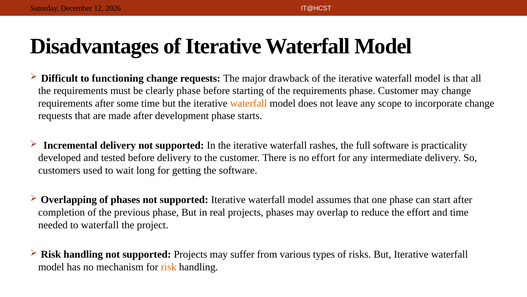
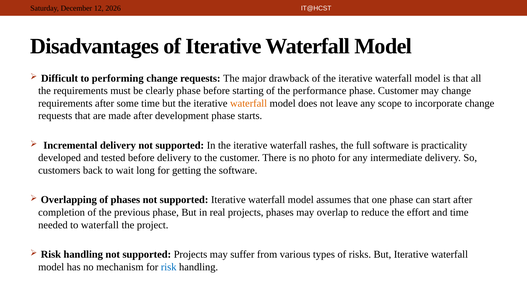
functioning: functioning -> performing (118, 78)
of the requirements: requirements -> performance (320, 91)
no effort: effort -> photo (324, 158)
used: used -> back (93, 170)
risk colour: orange -> blue (169, 266)
